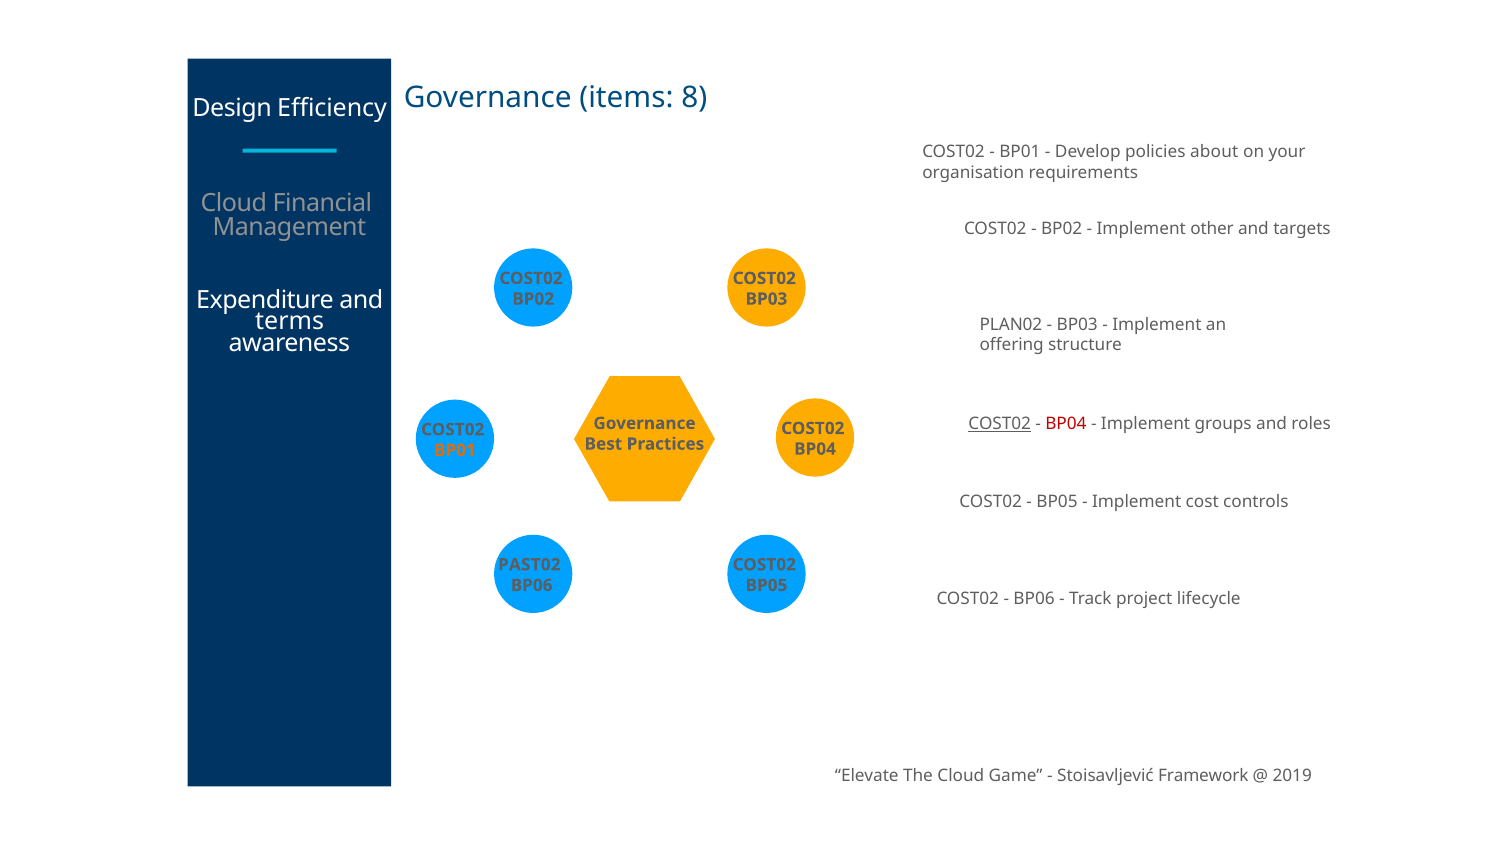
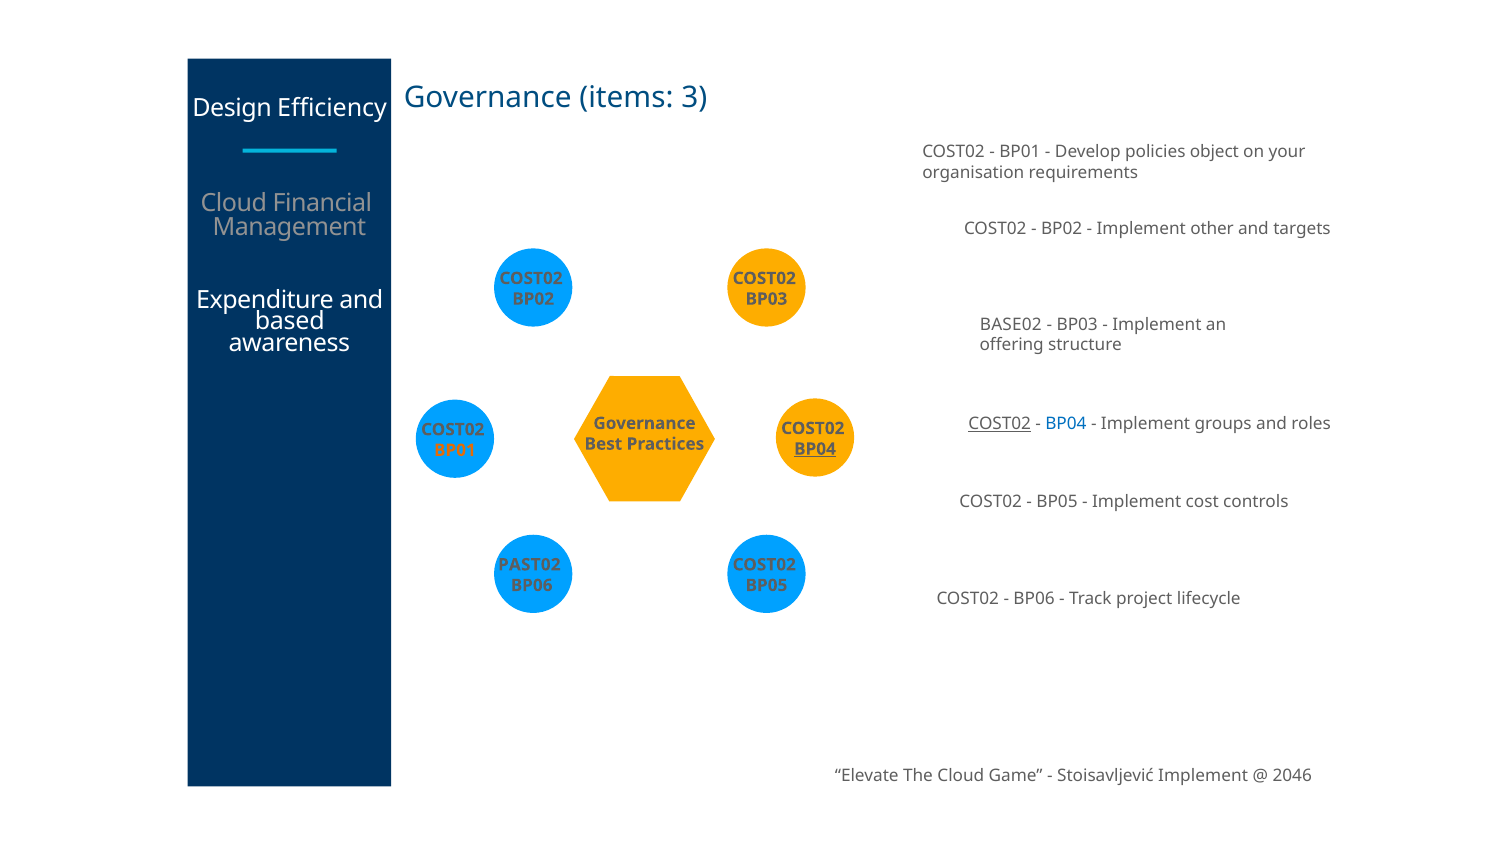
8: 8 -> 3 (694, 97)
about: about -> object (1214, 152)
terms: terms -> based (290, 322)
PLAN02: PLAN02 -> BASE02 (1011, 325)
BP04 colour: red -> blue (1066, 424)
BP04 underline: none -> present (815, 449)
Stoisavljević Framework: Framework -> Implement (1203, 777)
2019: 2019 -> 2046 (1292, 777)
